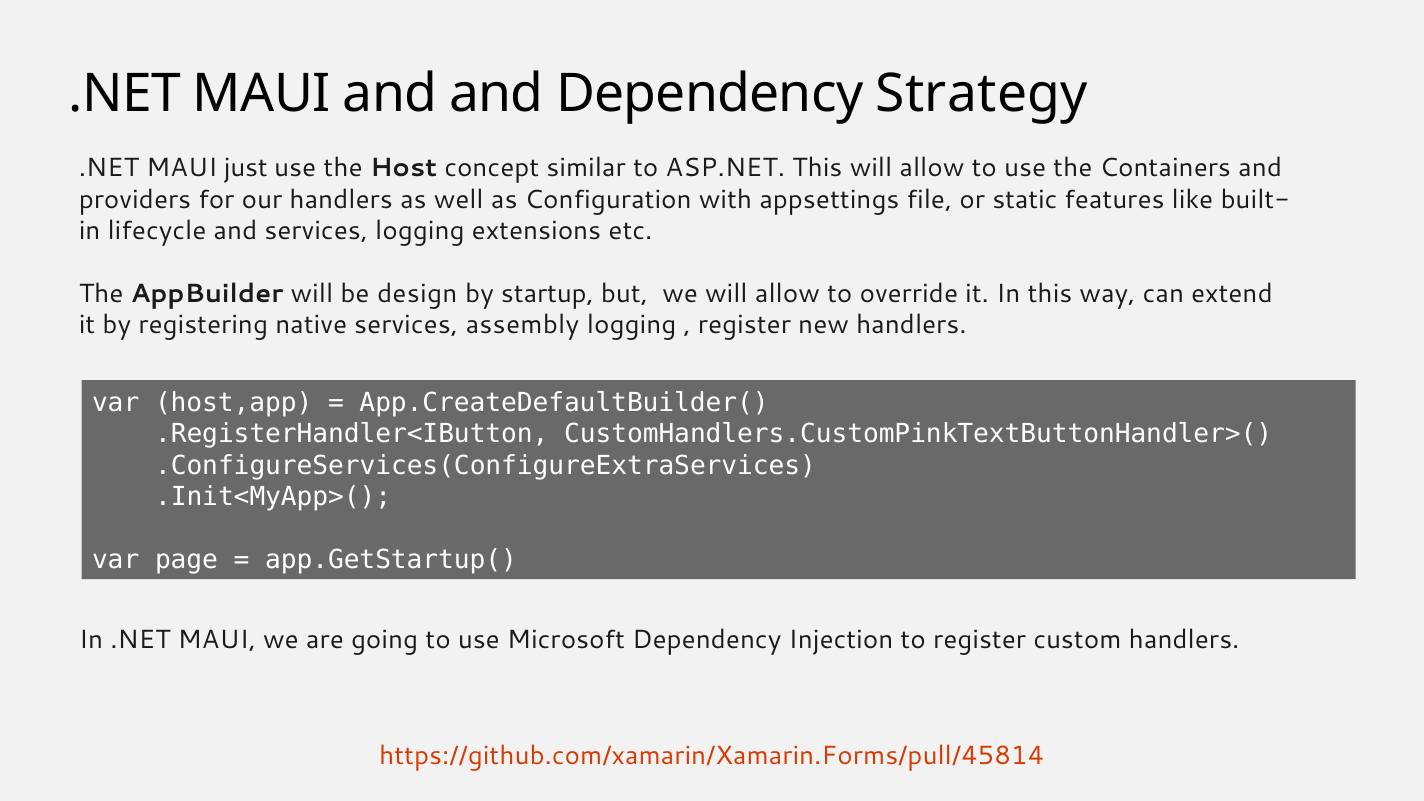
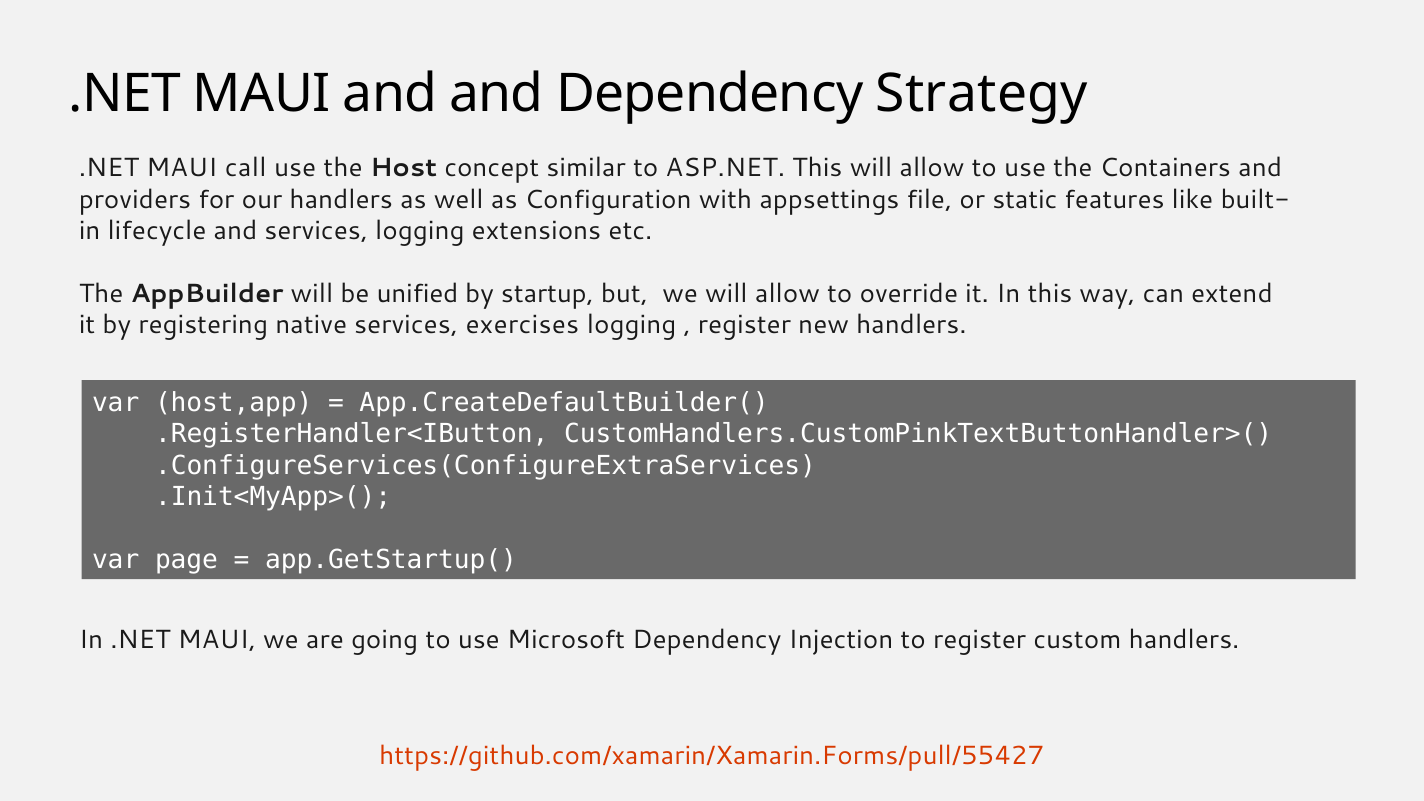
just: just -> call (246, 168)
design: design -> unified (418, 294)
assembly: assembly -> exercises (522, 325)
https://github.com/xamarin/Xamarin.Forms/pull/45814: https://github.com/xamarin/Xamarin.Forms/pull/45814 -> https://github.com/xamarin/Xamarin.Forms/pull/55427 (712, 756)
